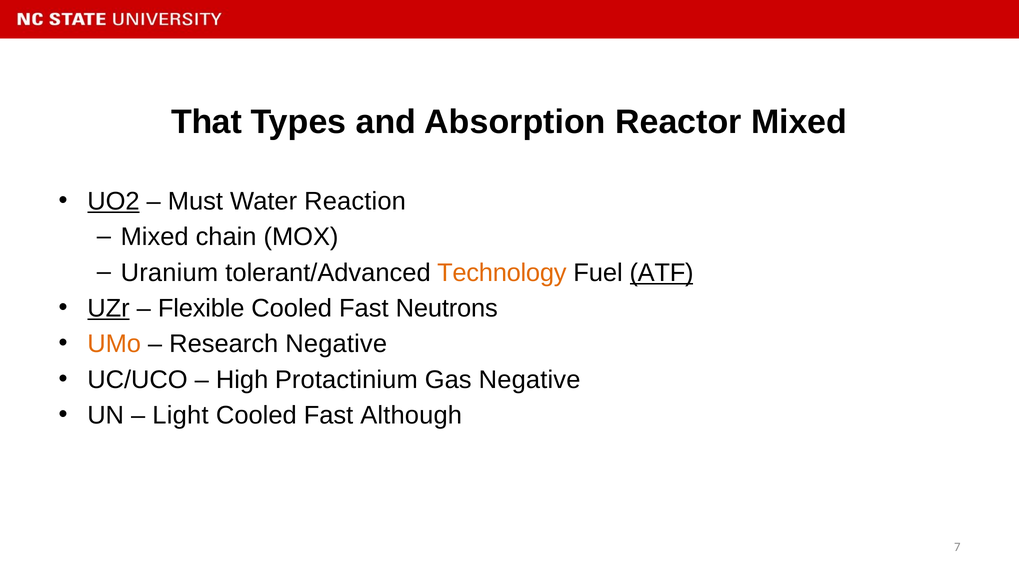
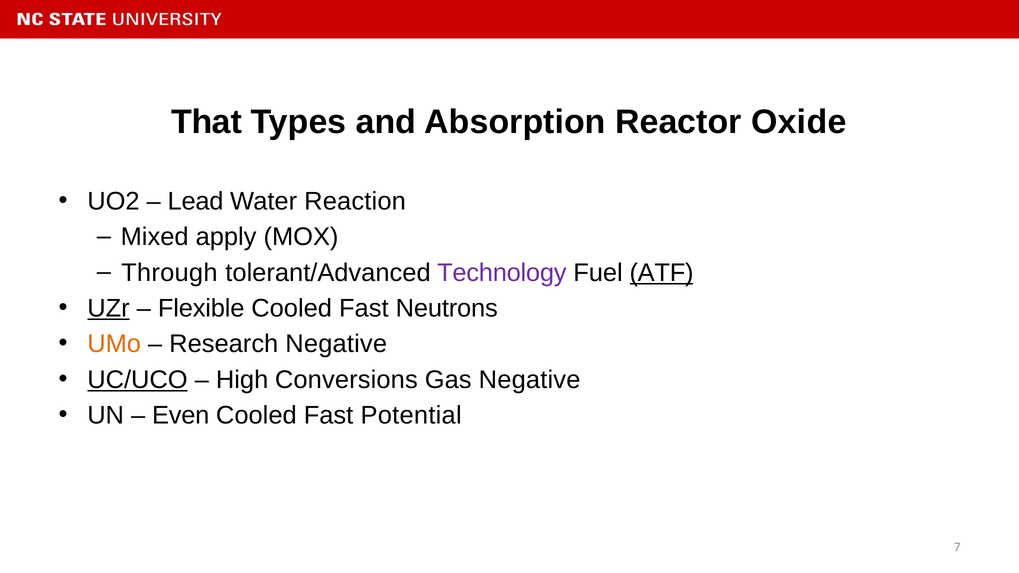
Reactor Mixed: Mixed -> Oxide (799, 122)
UO2 underline: present -> none (113, 201)
Must: Must -> Lead (196, 201)
chain: chain -> apply (226, 237)
Uranium: Uranium -> Through (169, 273)
Technology colour: orange -> purple (502, 273)
UC/UCO underline: none -> present (137, 380)
Protactinium: Protactinium -> Conversions (346, 380)
Light: Light -> Even (181, 415)
Although: Although -> Potential (411, 415)
